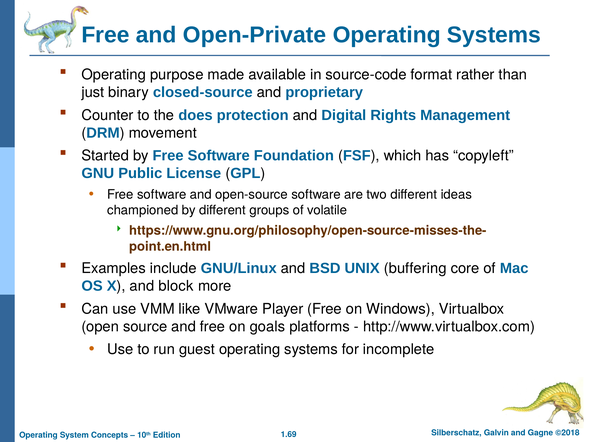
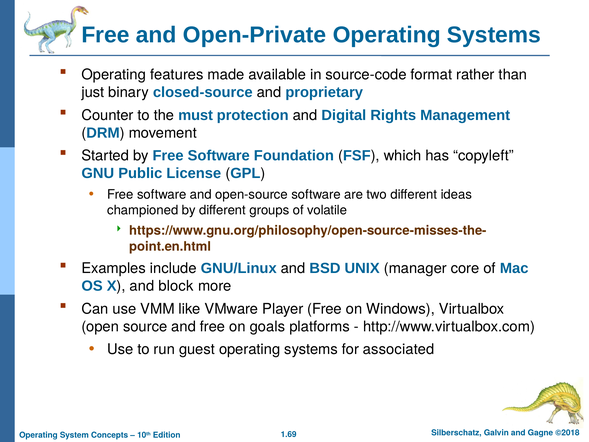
purpose: purpose -> features (177, 75)
does: does -> must (196, 115)
buffering: buffering -> manager (415, 268)
incomplete: incomplete -> associated (399, 349)
